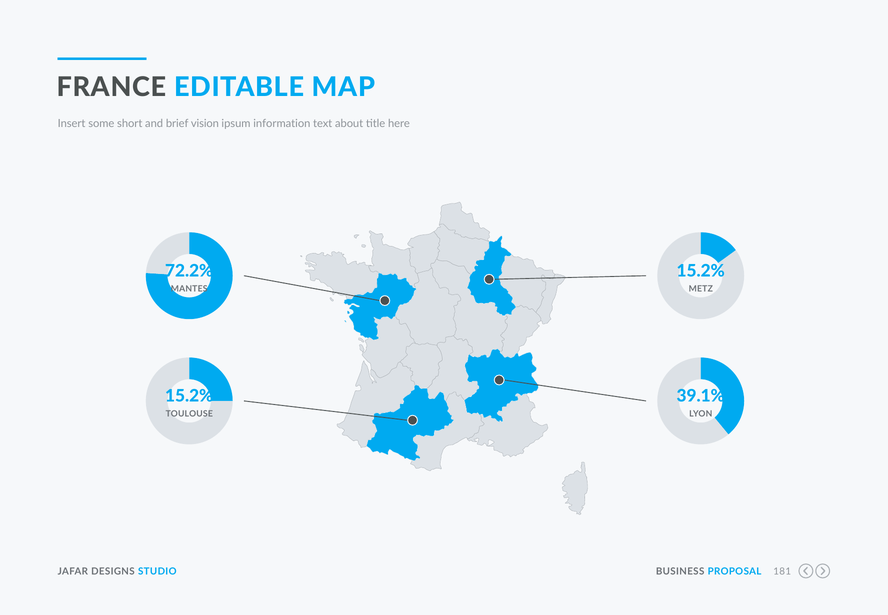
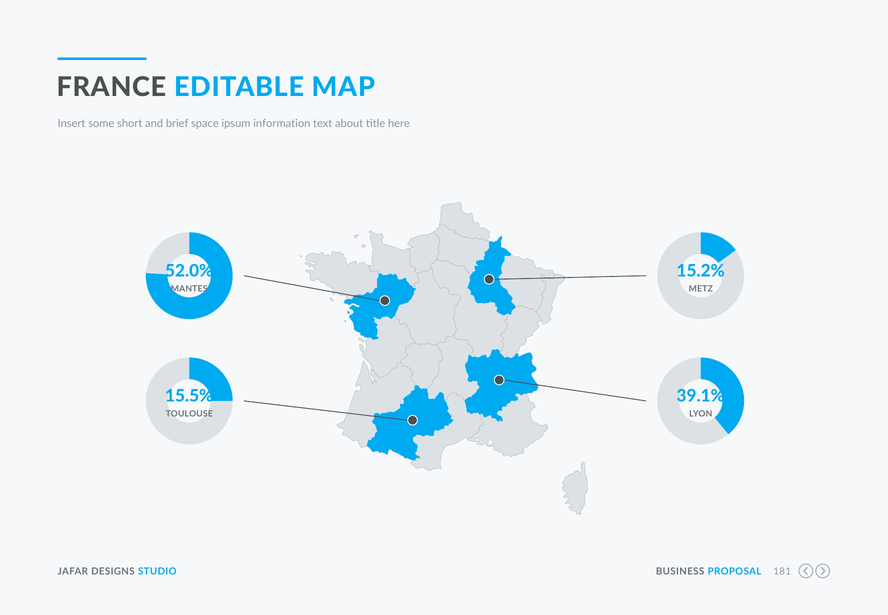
vision: vision -> space (205, 124)
72.2%: 72.2% -> 52.0% (189, 271)
15.2%: 15.2% -> 15.5% (189, 396)
